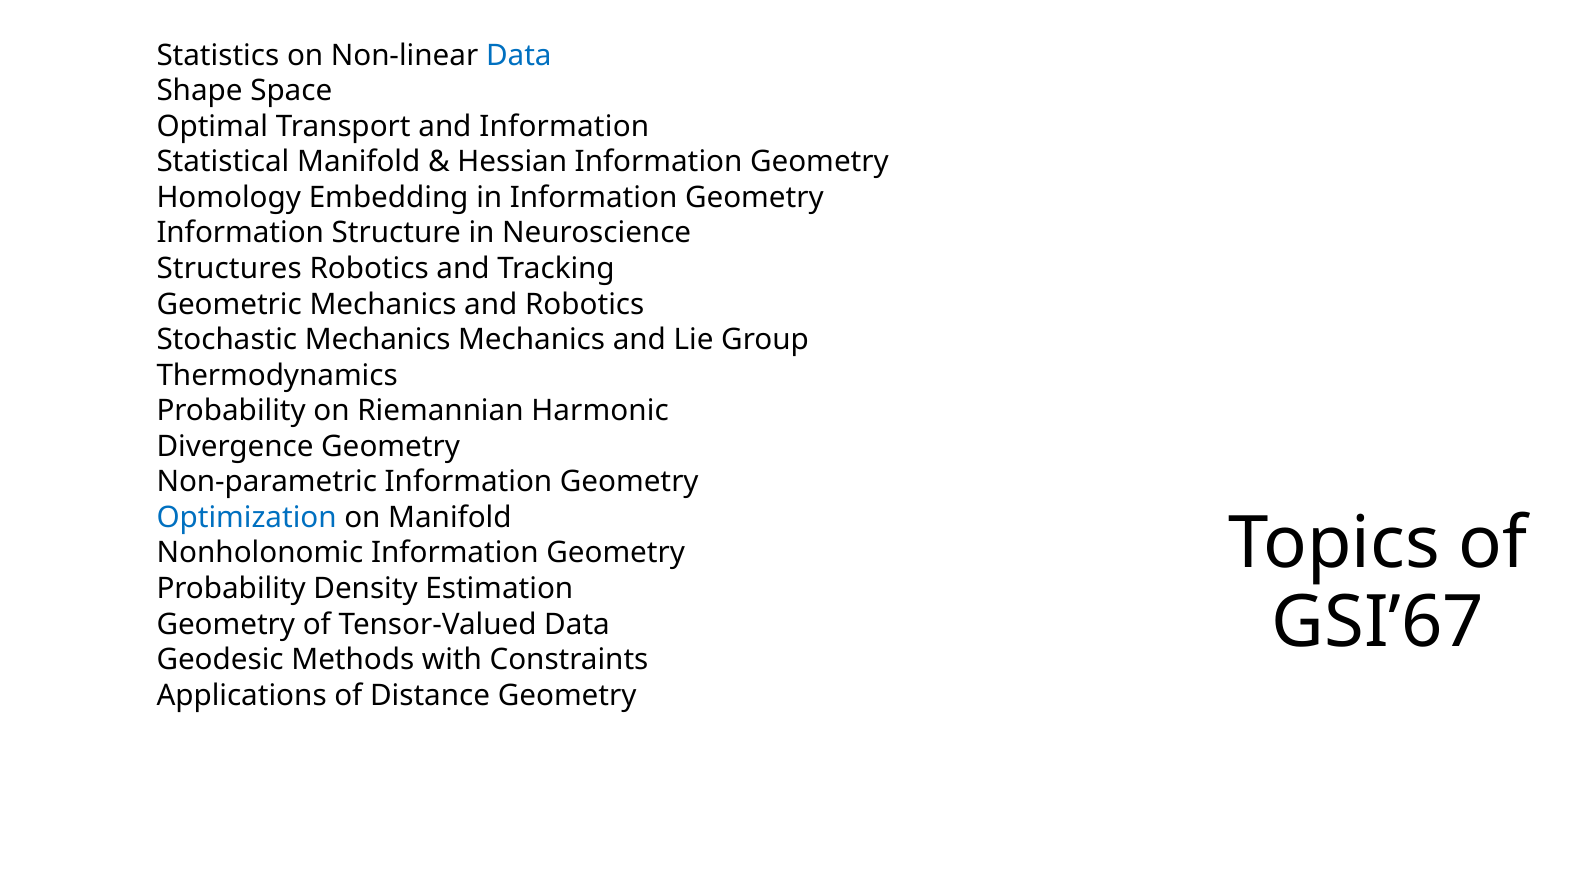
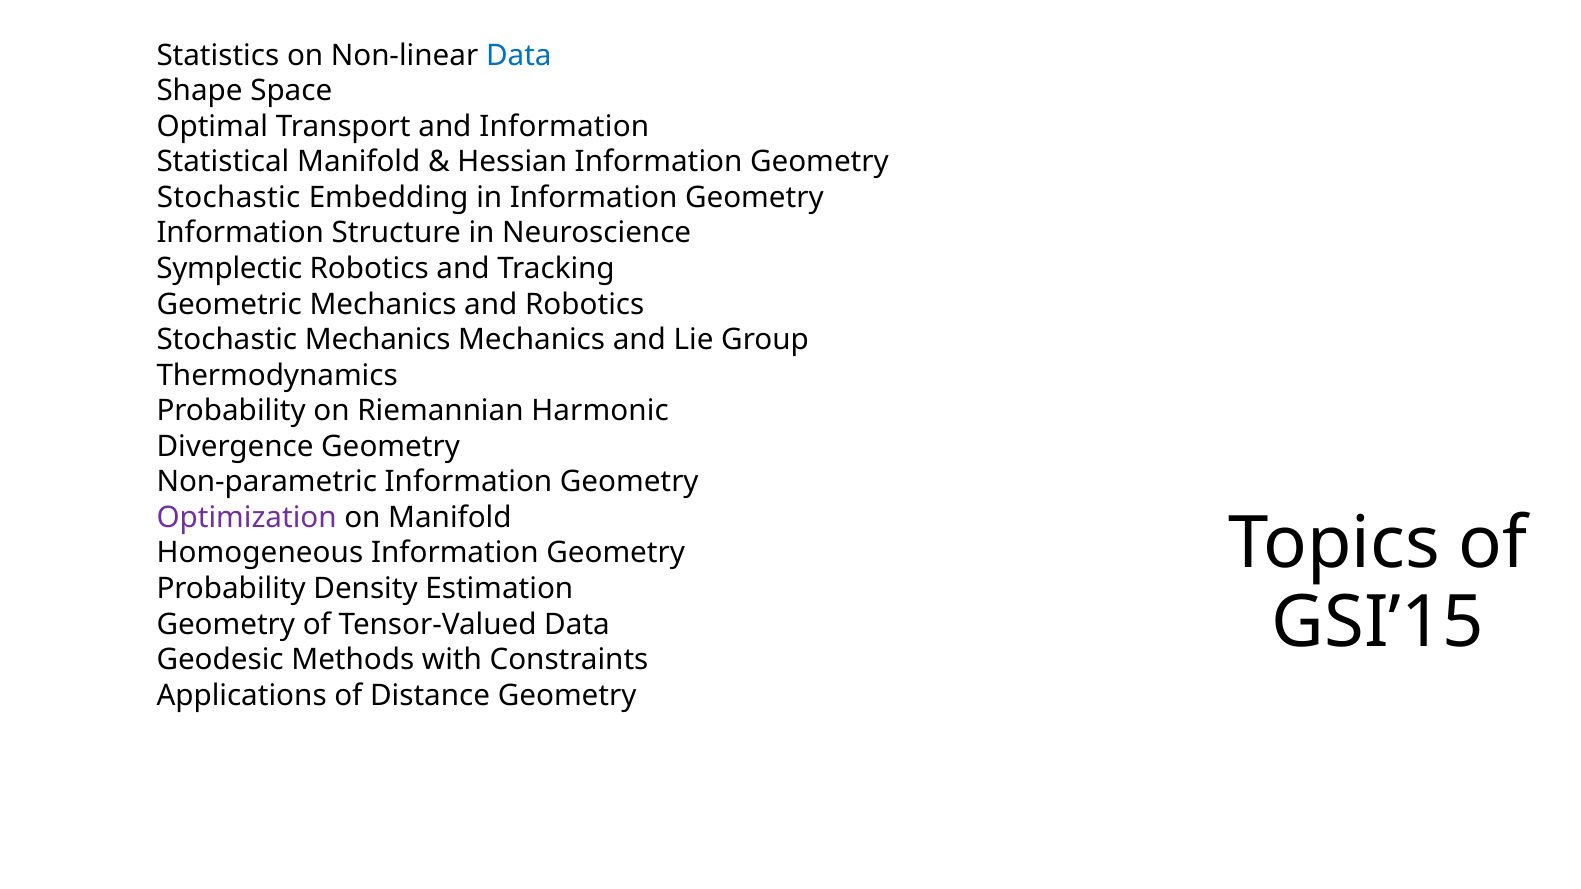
Homology: Homology -> Stochastic (229, 198)
Structures: Structures -> Symplectic (229, 269)
Optimization colour: blue -> purple (247, 518)
Nonholonomic: Nonholonomic -> Homogeneous (260, 553)
GSI’67: GSI’67 -> GSI’15 (1378, 623)
